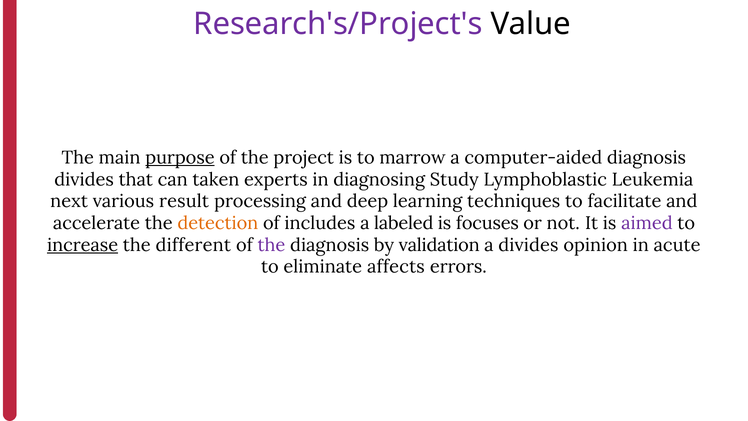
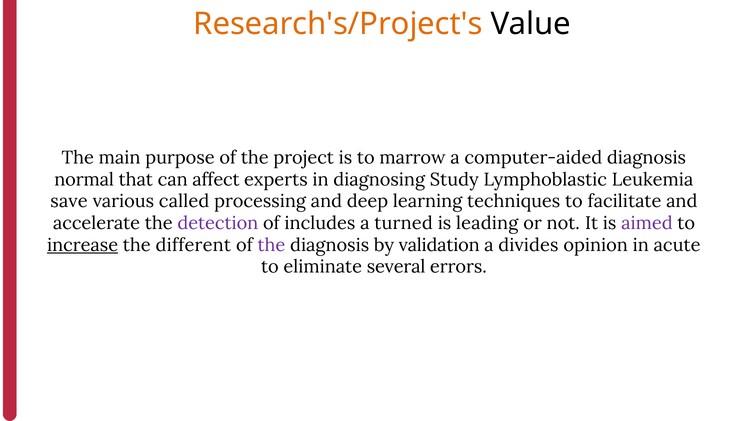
Research's/Project's colour: purple -> orange (338, 24)
purpose underline: present -> none (180, 158)
divides: divides -> normal (84, 179)
taken: taken -> affect (216, 179)
next: next -> save (69, 201)
result: result -> called (184, 201)
detection colour: orange -> purple (218, 223)
labeled: labeled -> turned (404, 223)
focuses: focuses -> leading (487, 223)
affects: affects -> several (396, 267)
